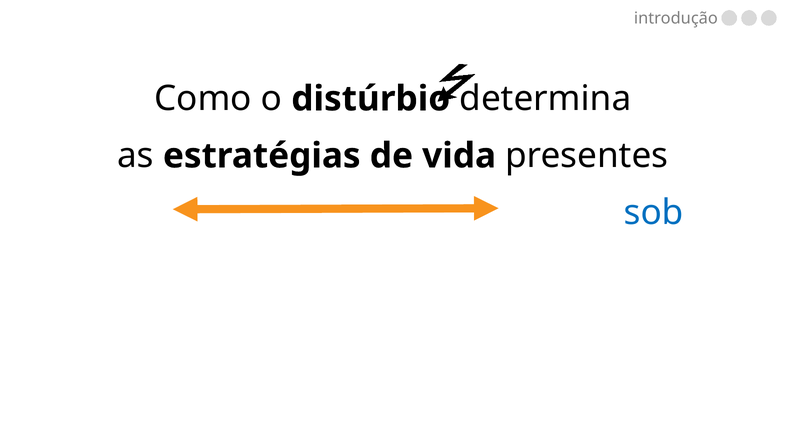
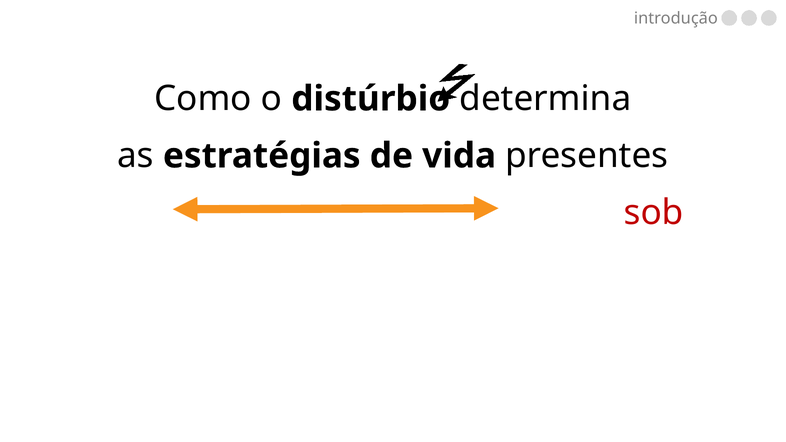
sob colour: blue -> red (654, 213)
